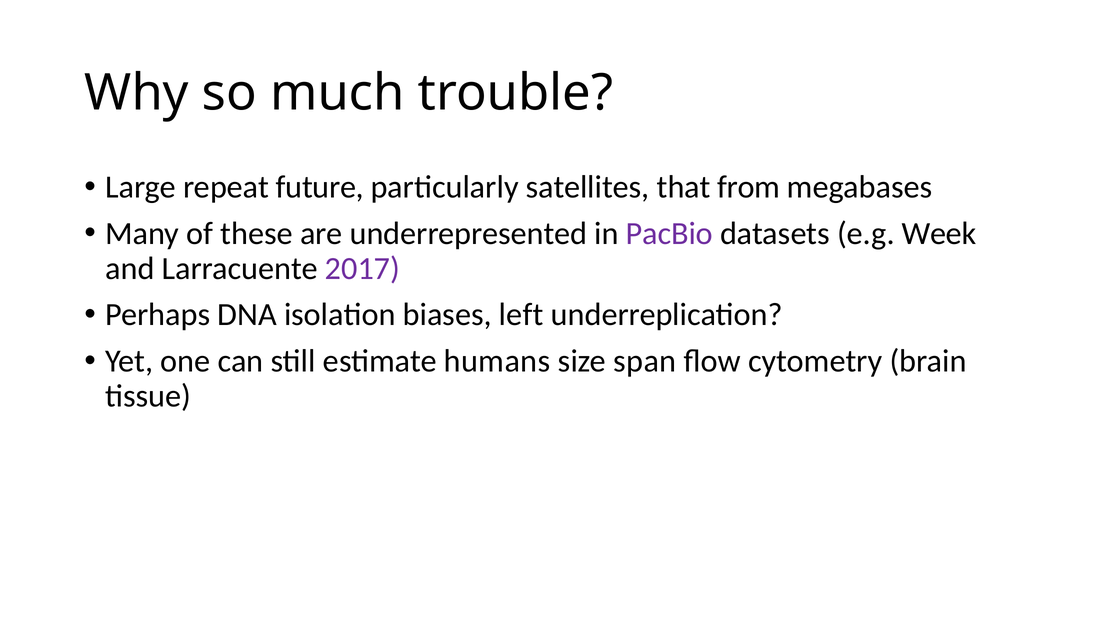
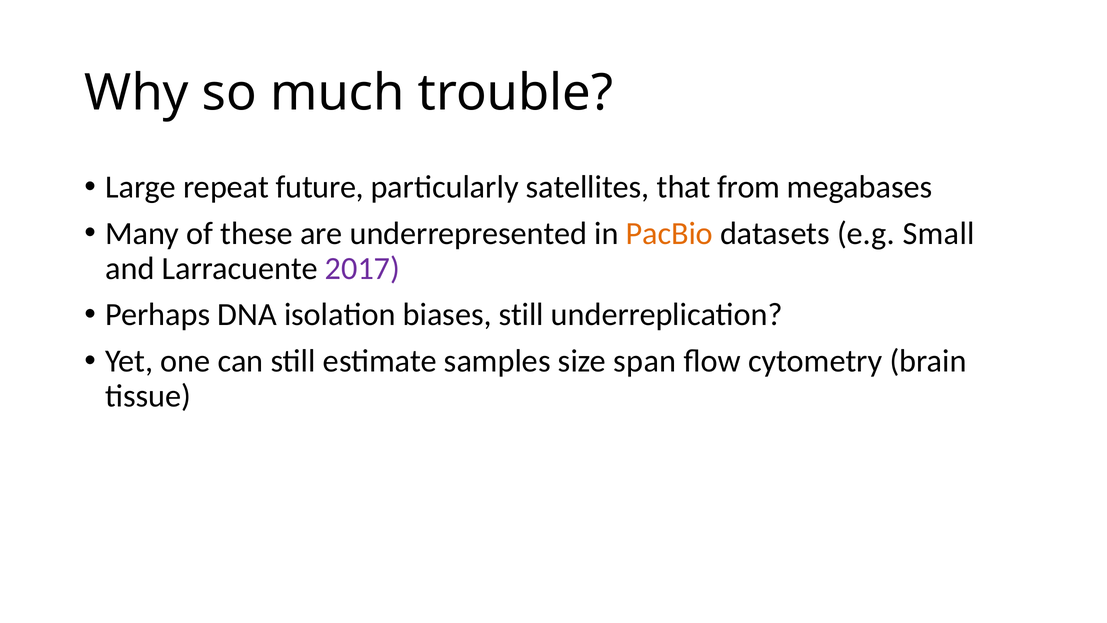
PacBio colour: purple -> orange (669, 233)
Week: Week -> Small (939, 233)
biases left: left -> still (521, 315)
humans: humans -> samples (497, 361)
